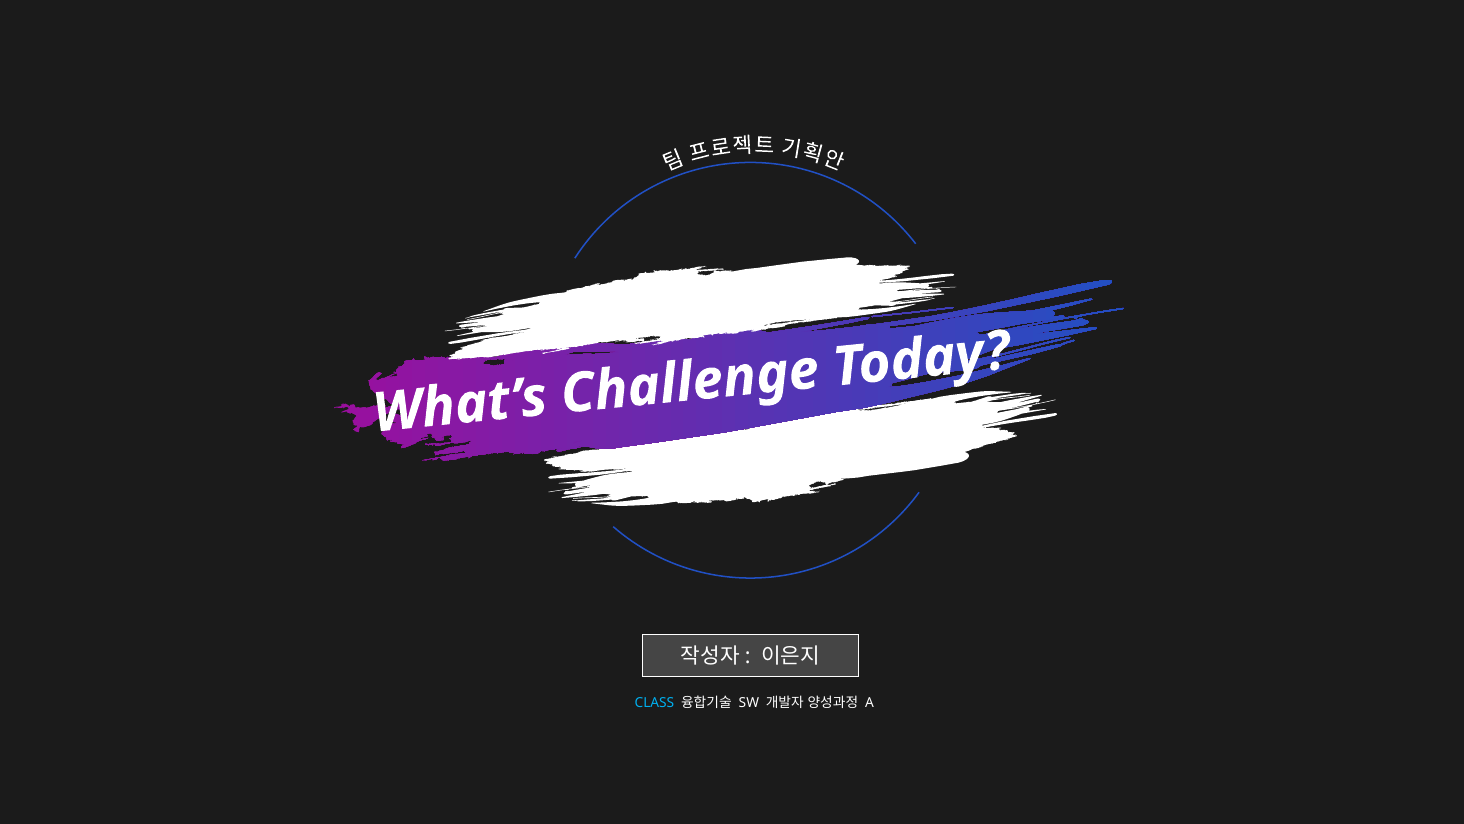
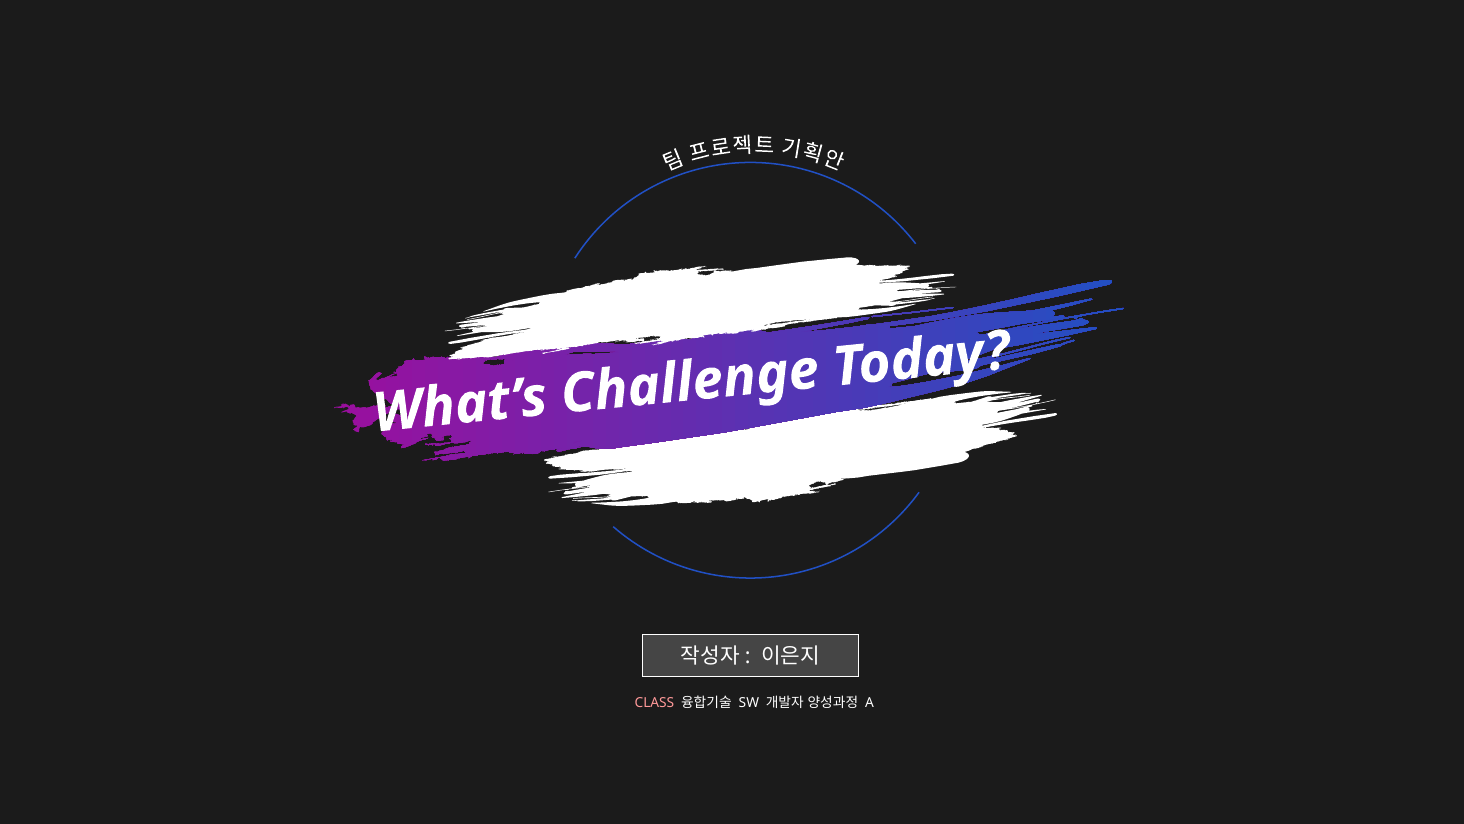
CLASS colour: light blue -> pink (654, 703)
